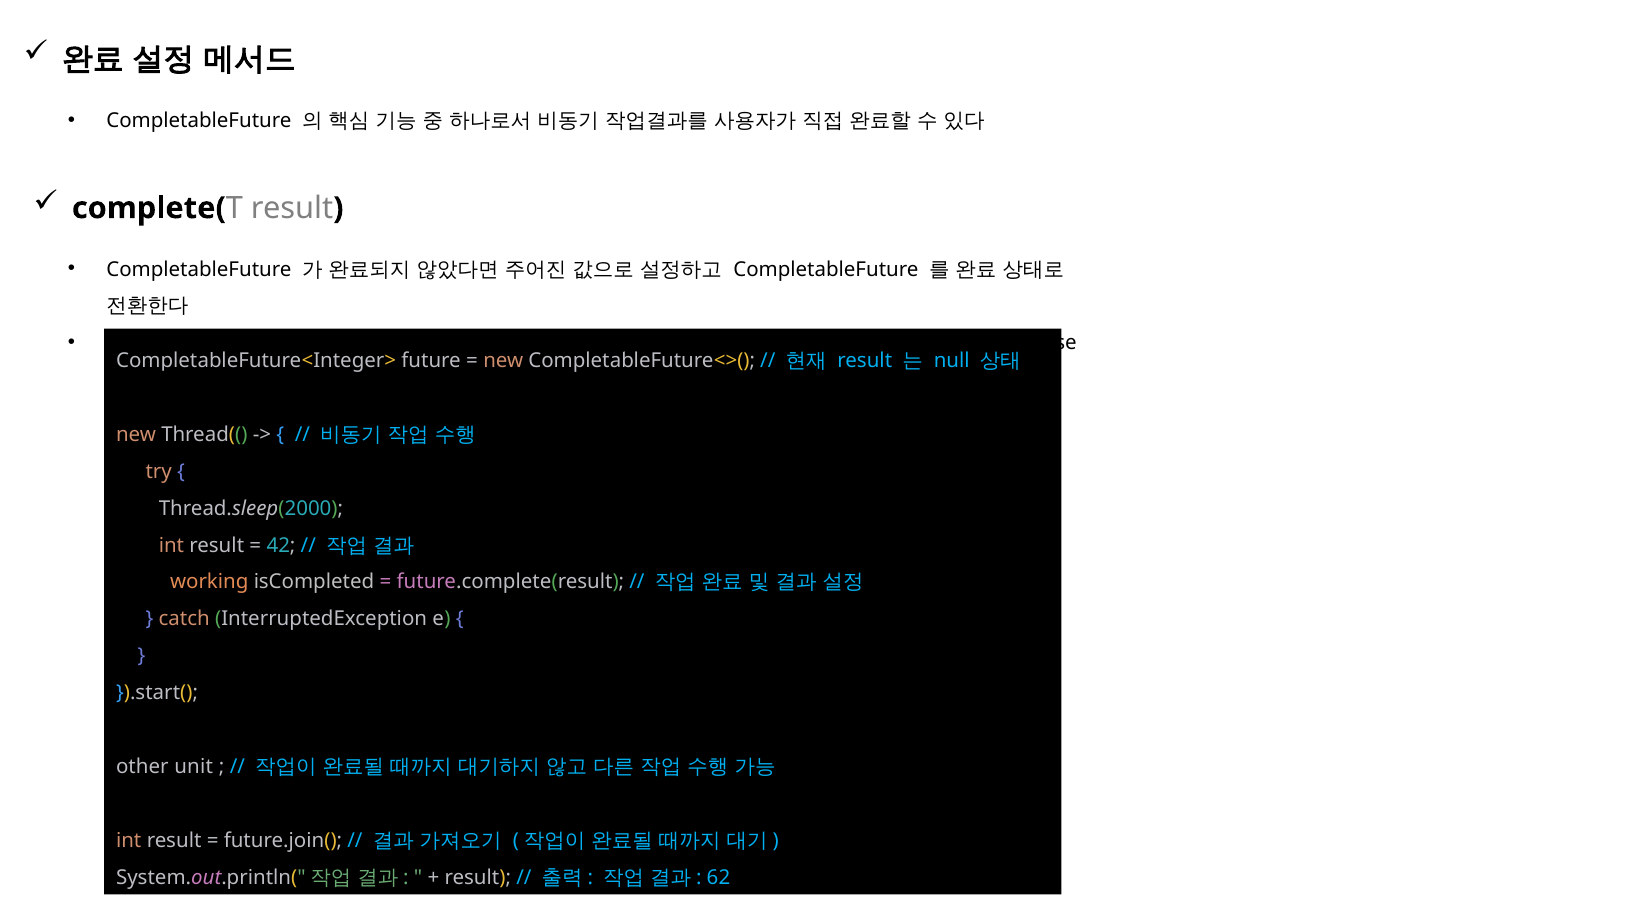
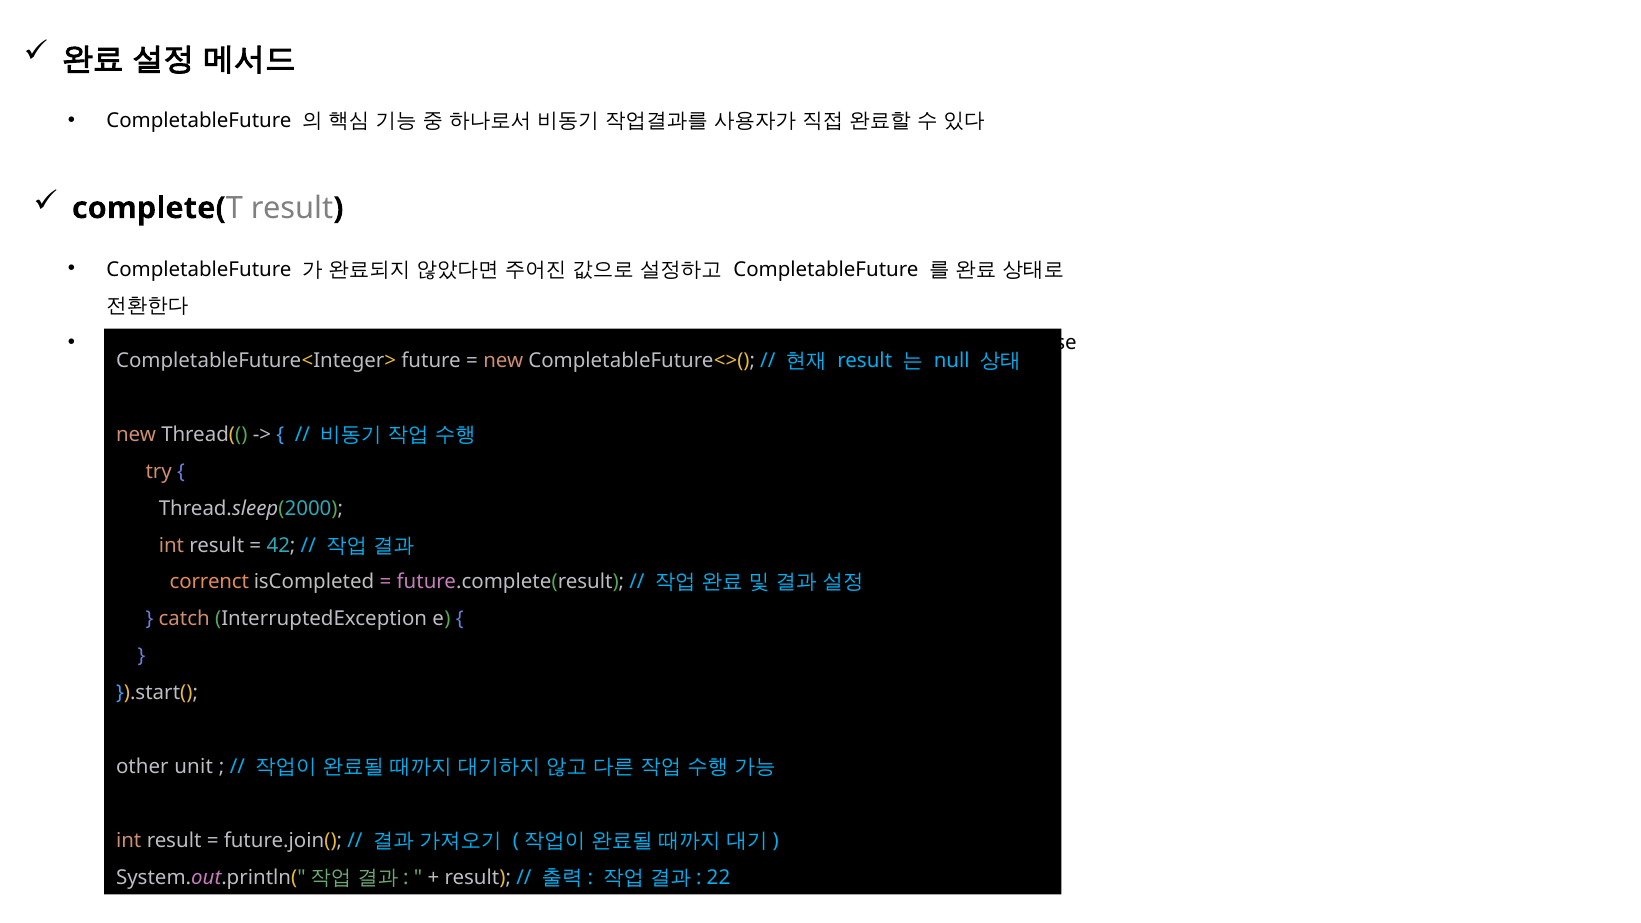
working: working -> correnct (209, 582)
62: 62 -> 22 (718, 878)
